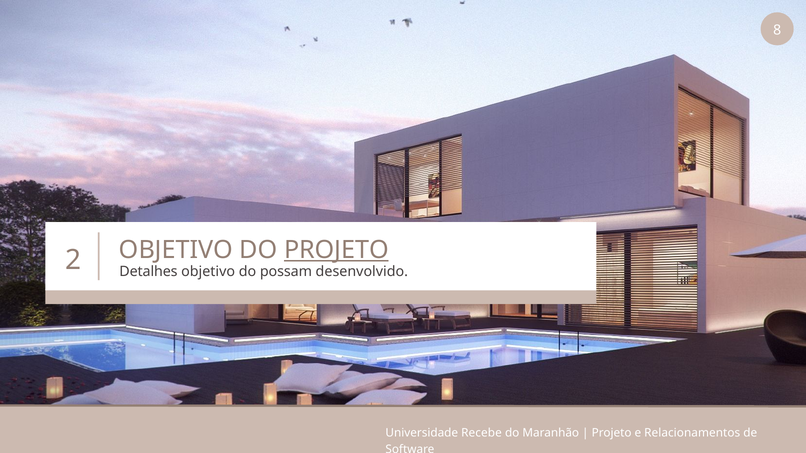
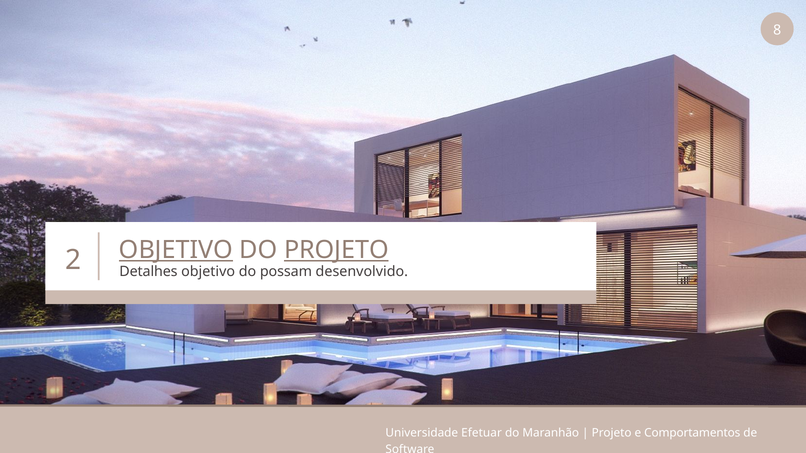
OBJETIVO underline: none -> present (176, 250)
Recebe: Recebe -> Efetuar (482, 433)
Relacionamentos: Relacionamentos -> Comportamentos (692, 433)
